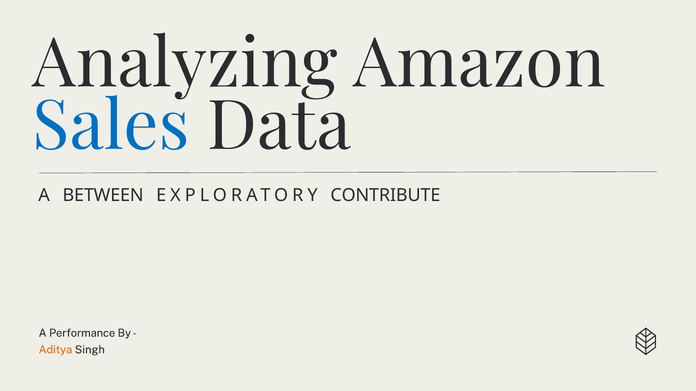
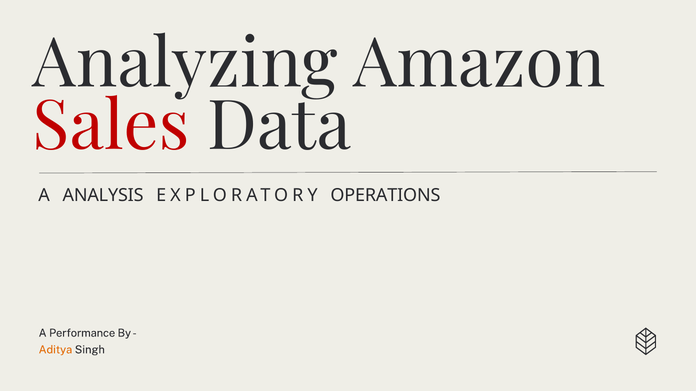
Sales colour: blue -> red (111, 127)
BETWEEN: BETWEEN -> ANALYSIS (103, 196)
CONTRIBUTE: CONTRIBUTE -> OPERATIONS (385, 196)
